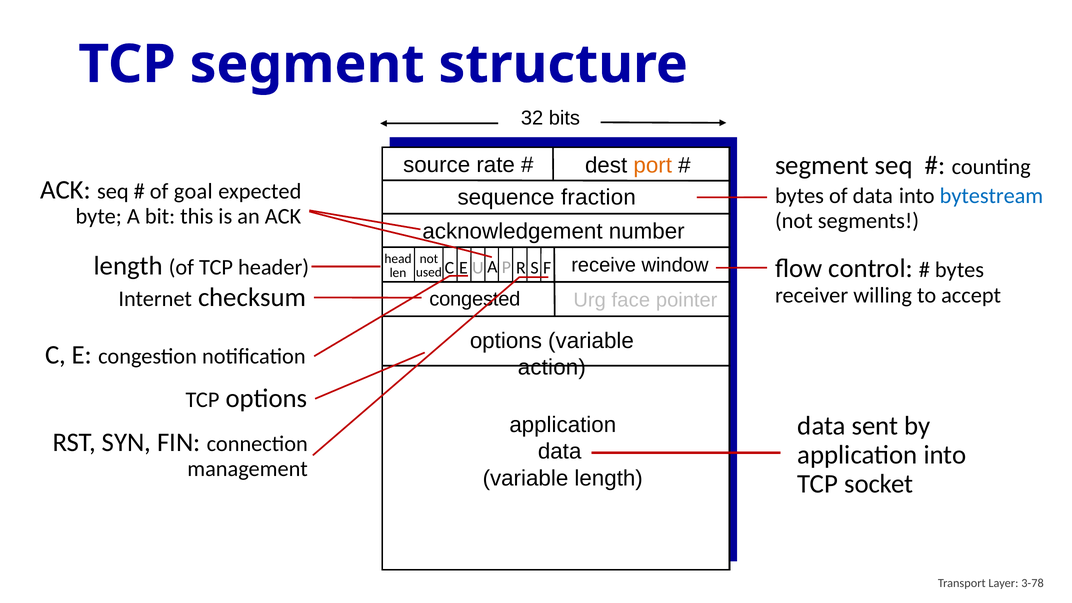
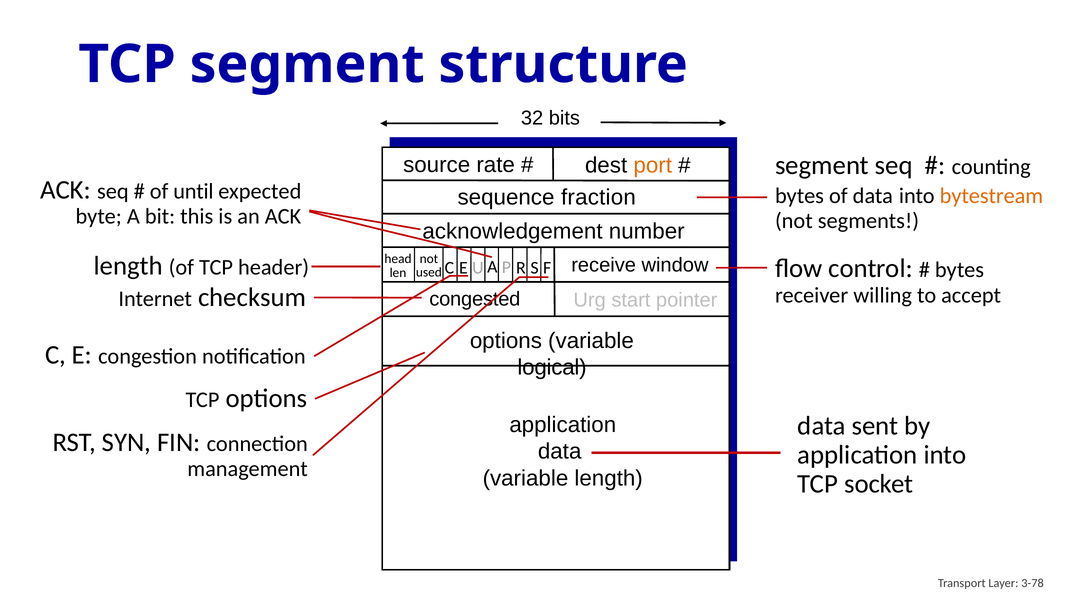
goal: goal -> until (193, 191)
bytestream colour: blue -> orange (991, 196)
face: face -> start (631, 300)
action: action -> logical (552, 367)
